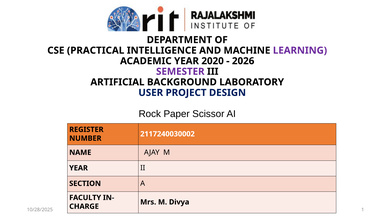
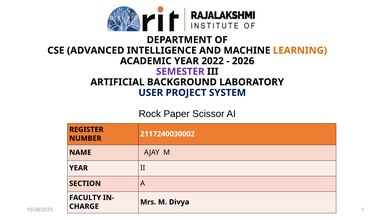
PRACTICAL: PRACTICAL -> ADVANCED (96, 50)
LEARNING colour: purple -> orange (300, 50)
2020: 2020 -> 2022 (213, 61)
DESIGN: DESIGN -> SYSTEM (228, 93)
